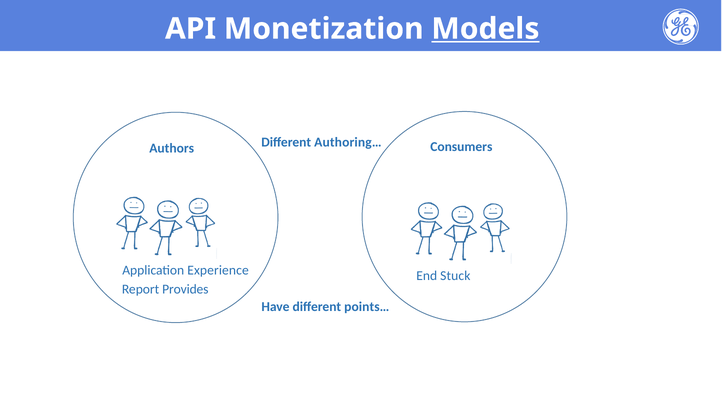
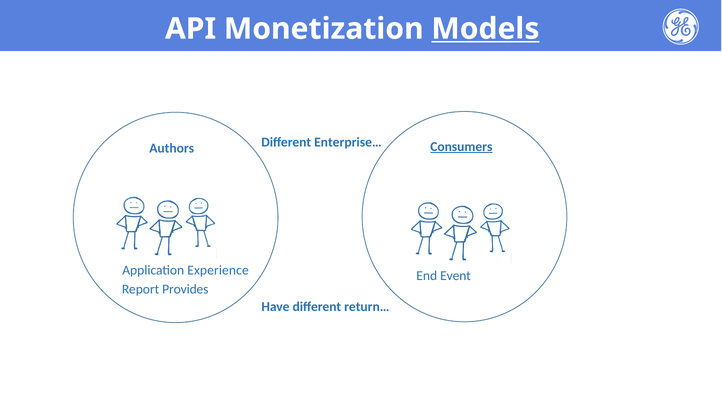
Authoring…: Authoring… -> Enterprise… (348, 142)
Consumers underline: none -> present (461, 147)
Stuck: Stuck -> Event (455, 276)
points…: points… -> return… (367, 307)
